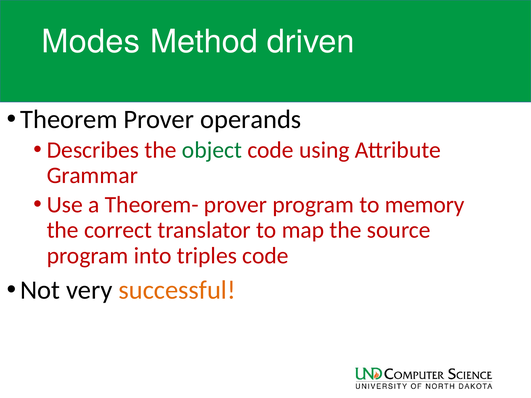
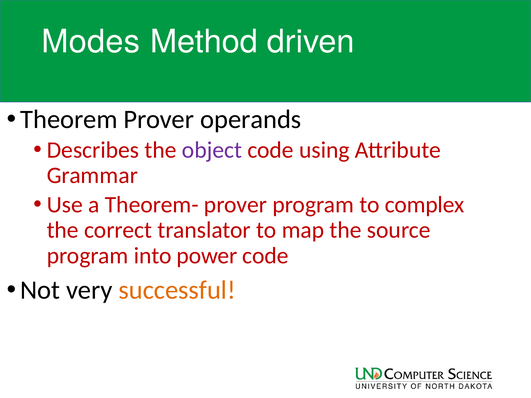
object colour: green -> purple (212, 150)
memory: memory -> complex (425, 205)
triples: triples -> power (207, 256)
